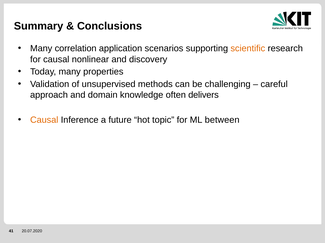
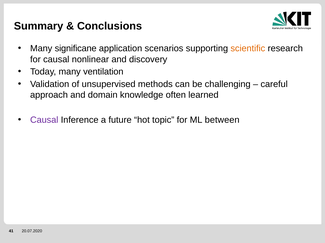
correlation: correlation -> significane (76, 49)
properties: properties -> ventilation (103, 72)
delivers: delivers -> learned (203, 95)
Causal colour: orange -> purple (44, 120)
